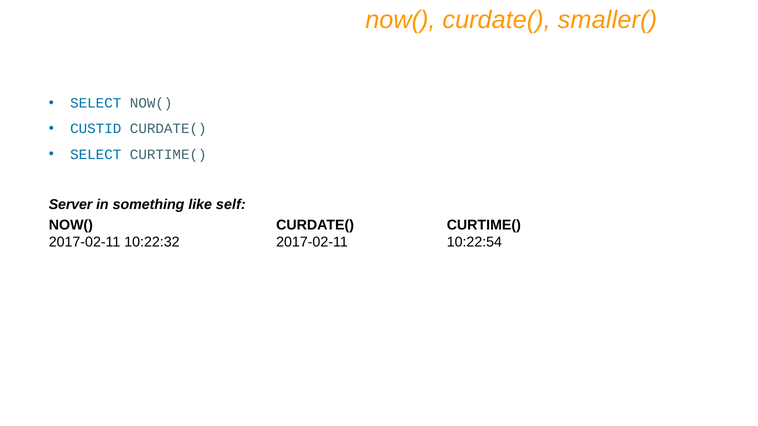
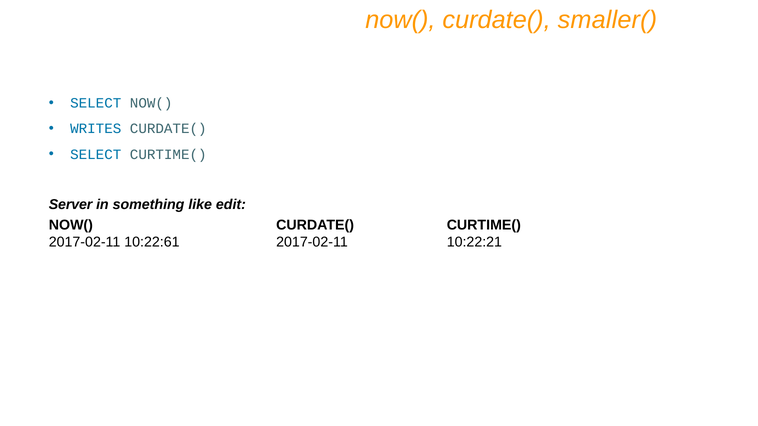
CUSTID: CUSTID -> WRITES (96, 129)
self: self -> edit (231, 205)
10:22:32: 10:22:32 -> 10:22:61 (152, 242)
10:22:54: 10:22:54 -> 10:22:21 (474, 242)
